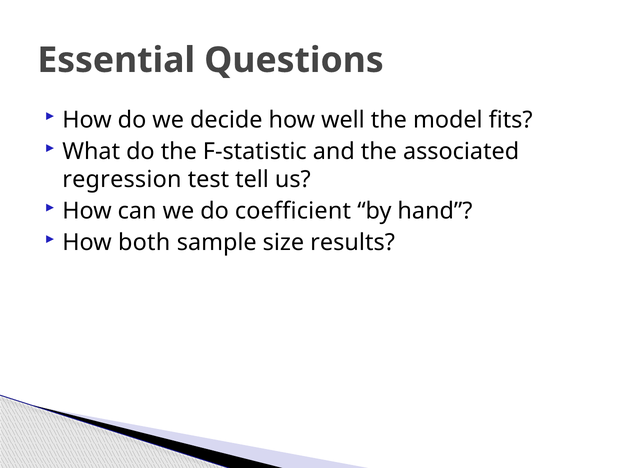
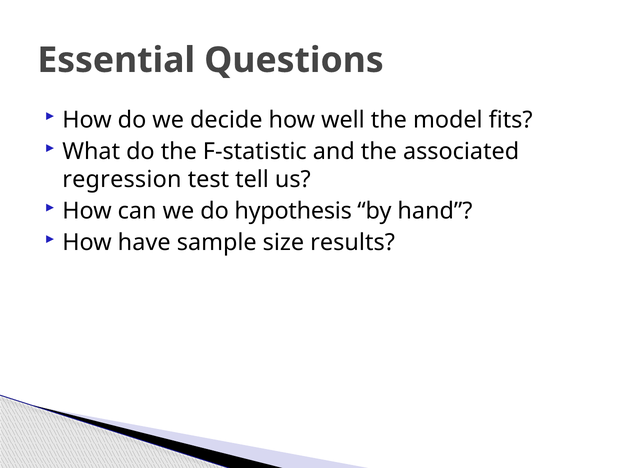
coefficient: coefficient -> hypothesis (293, 211)
both: both -> have (144, 243)
